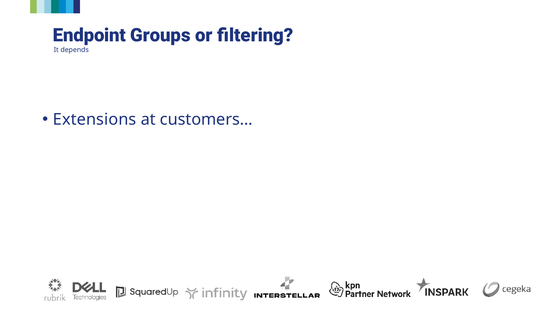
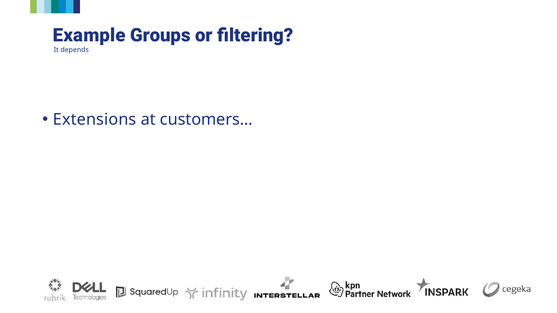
Endpoint: Endpoint -> Example (89, 35)
